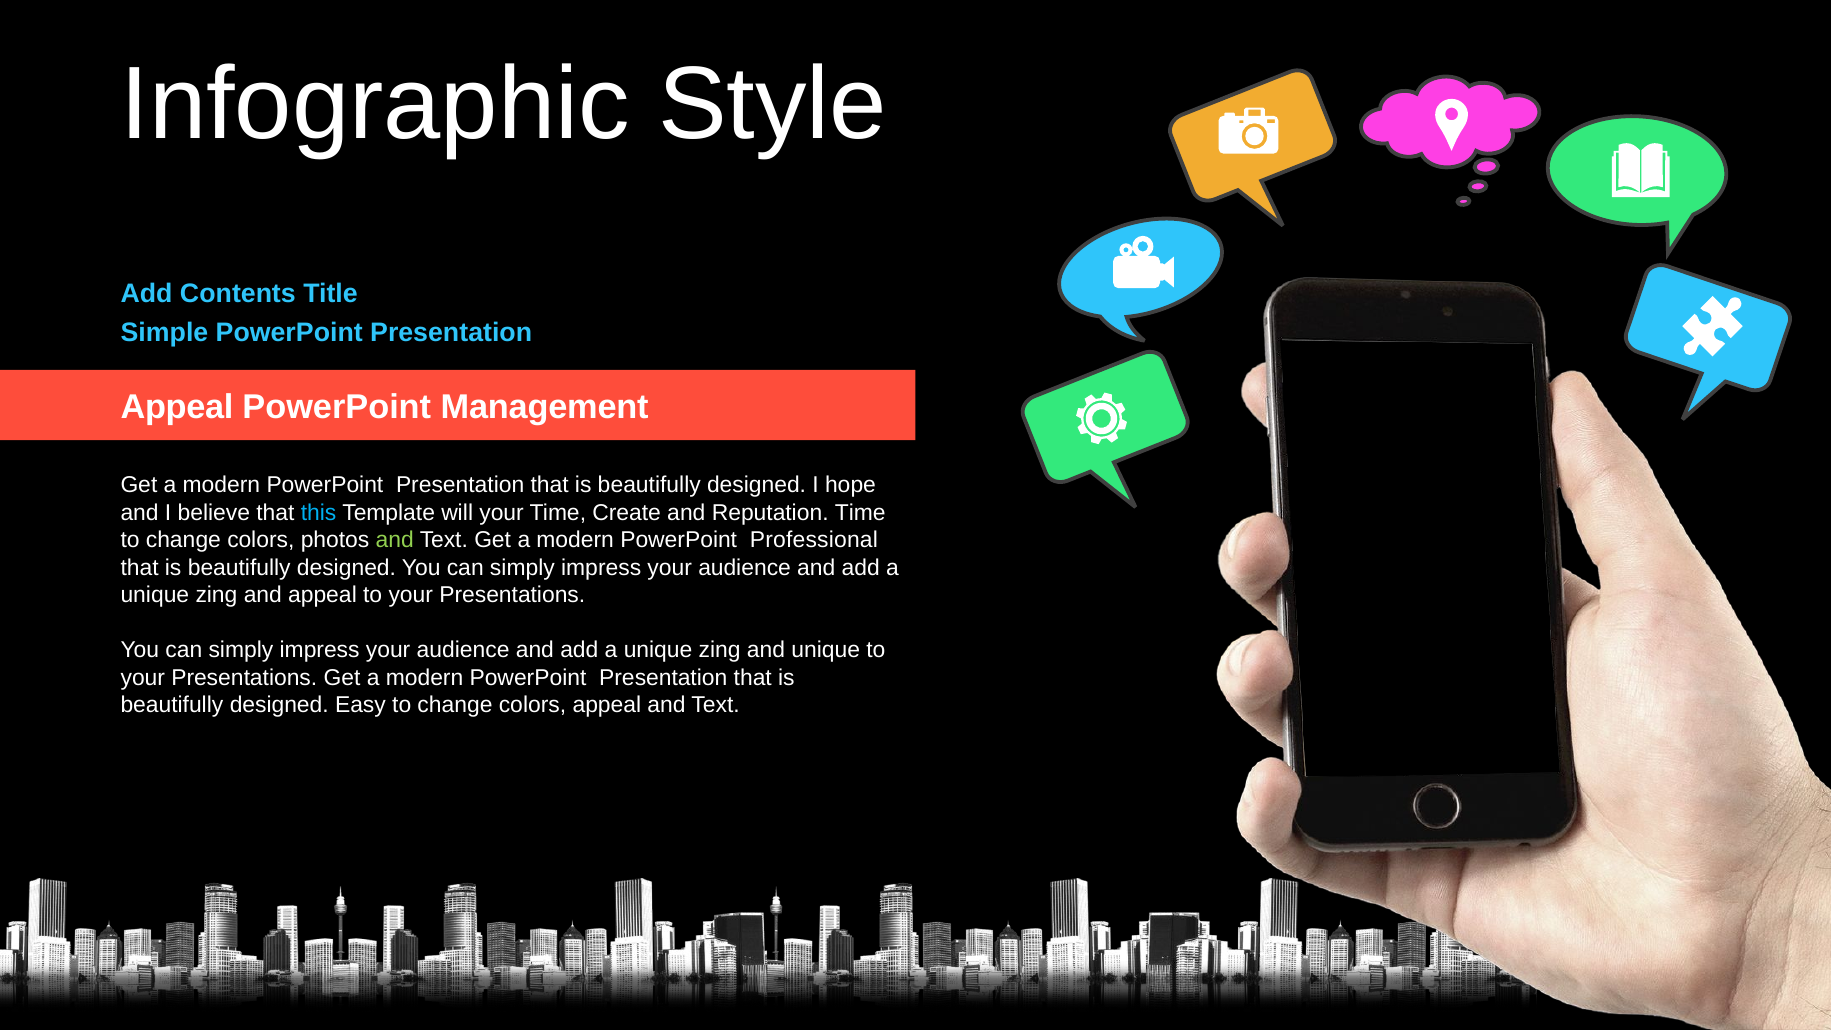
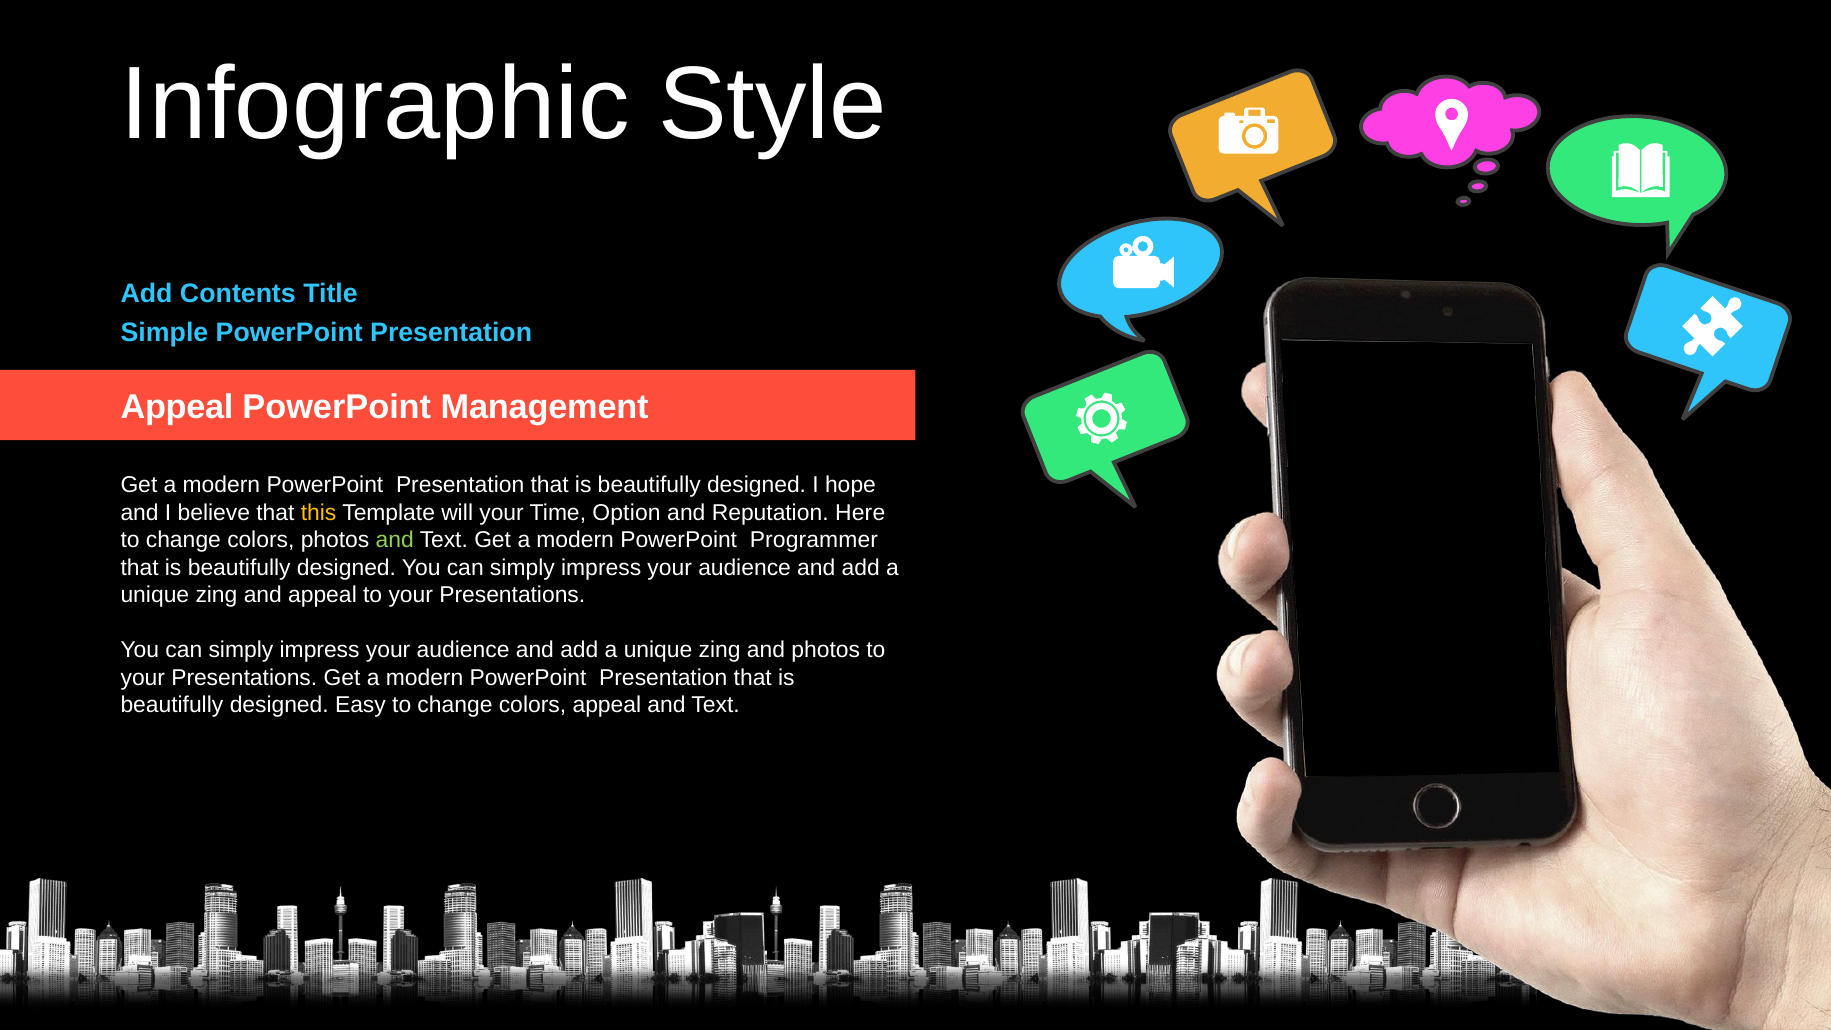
this colour: light blue -> yellow (319, 513)
Create: Create -> Option (627, 513)
Reputation Time: Time -> Here (860, 513)
Professional: Professional -> Programmer (814, 540)
and unique: unique -> photos (826, 650)
